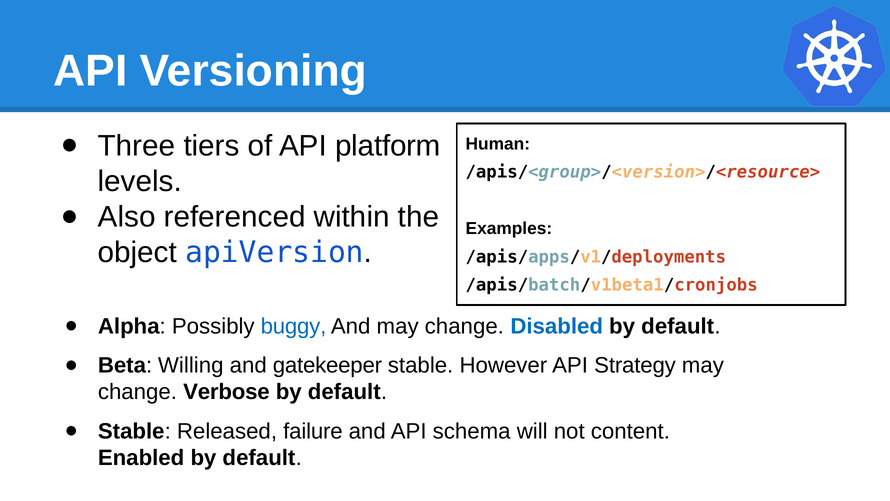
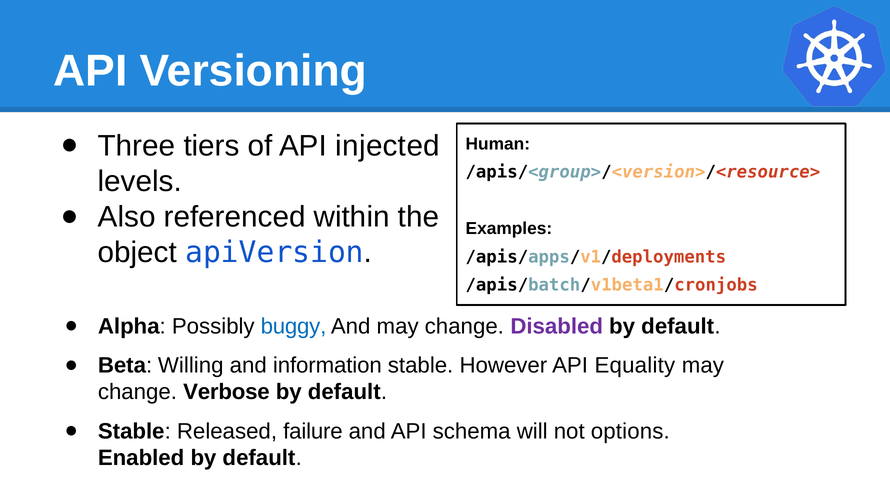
platform: platform -> injected (388, 146)
Disabled colour: blue -> purple (557, 326)
gatekeeper: gatekeeper -> information (327, 365)
Strategy: Strategy -> Equality (635, 365)
content: content -> options (630, 431)
